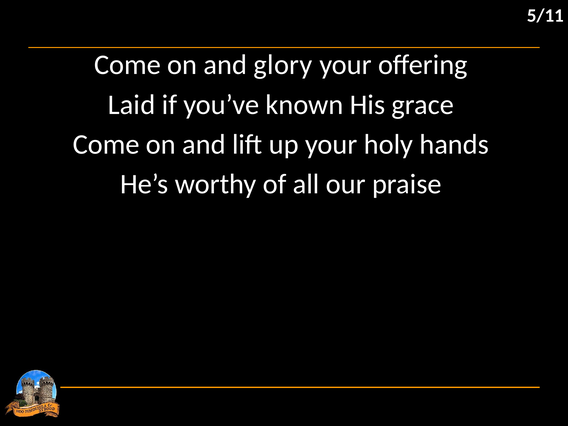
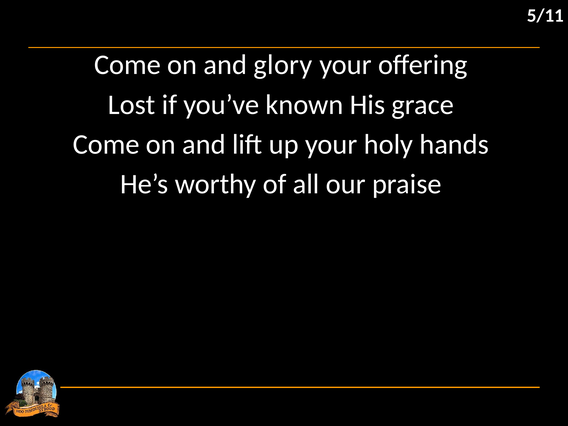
Laid: Laid -> Lost (132, 105)
